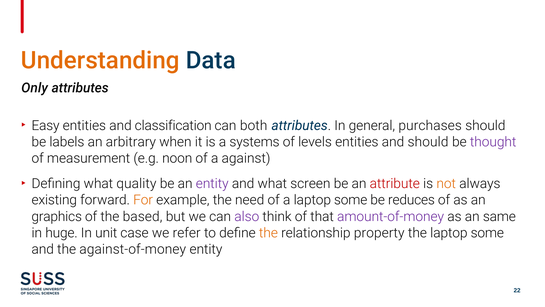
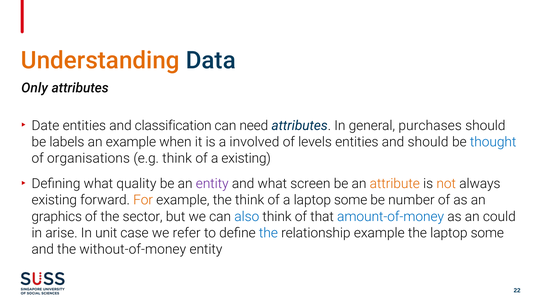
Easy: Easy -> Date (45, 125)
both: both -> need (254, 125)
an arbitrary: arbitrary -> example (131, 142)
systems: systems -> involved (254, 142)
thought colour: purple -> blue (493, 142)
measurement: measurement -> organisations (88, 158)
e.g noon: noon -> think (177, 158)
a against: against -> existing (246, 158)
attribute colour: red -> orange (395, 184)
the need: need -> think (250, 200)
reduces: reduces -> number (411, 200)
based: based -> sector (143, 216)
also colour: purple -> blue (247, 216)
amount-of-money colour: purple -> blue (391, 216)
same: same -> could (499, 216)
huge: huge -> arise (61, 233)
the colour: orange -> blue (268, 233)
relationship property: property -> example (379, 233)
against-of-money: against-of-money -> without-of-money (133, 249)
